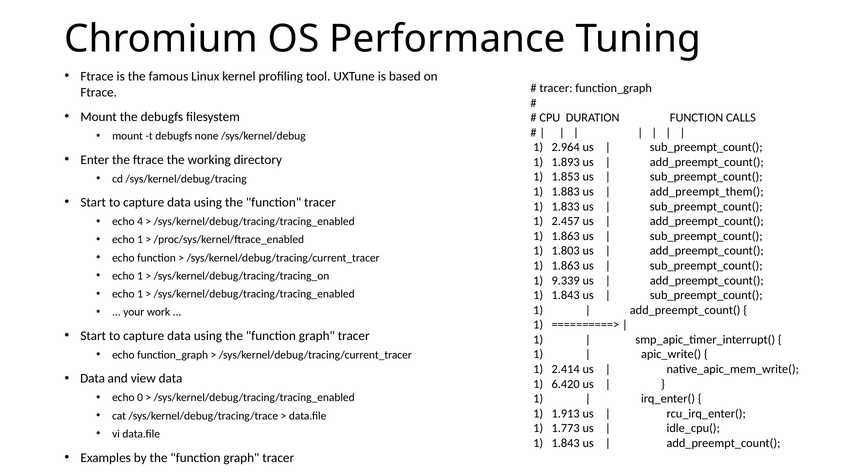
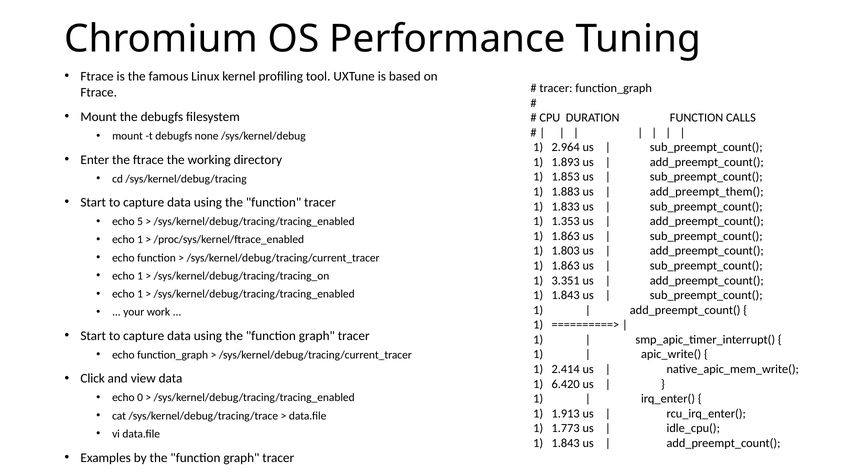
4: 4 -> 5 (140, 222)
2.457: 2.457 -> 1.353 (566, 221)
9.339: 9.339 -> 3.351 (566, 281)
Data: Data -> Click (93, 379)
